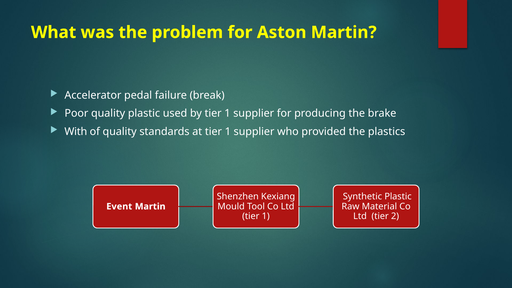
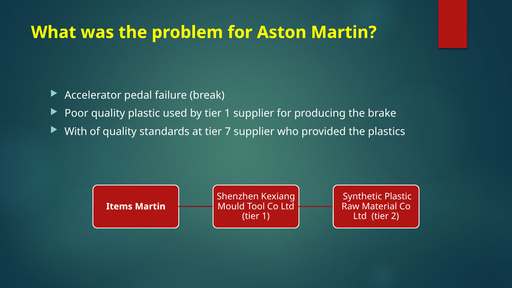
at tier 1: 1 -> 7 (228, 132)
Event: Event -> Items (119, 207)
